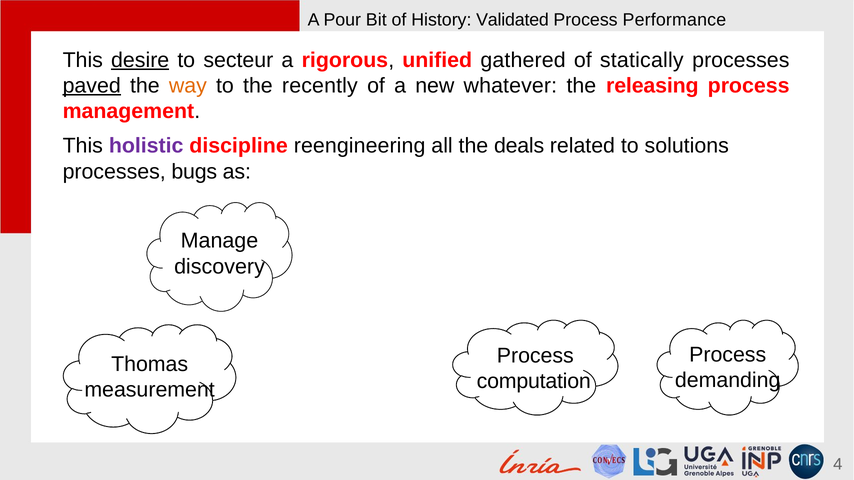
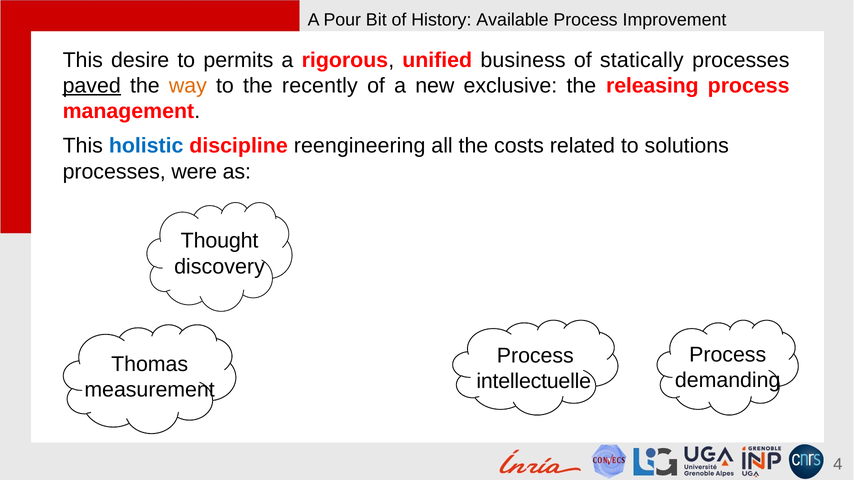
Validated: Validated -> Available (512, 20)
Performance: Performance -> Improvement (674, 20)
desire underline: present -> none (140, 60)
secteur: secteur -> permits (238, 60)
gathered: gathered -> business (523, 60)
whatever: whatever -> exclusive (510, 86)
holistic colour: purple -> blue (146, 146)
deals: deals -> costs (519, 146)
bugs: bugs -> were (194, 172)
Manage: Manage -> Thought (220, 241)
computation: computation -> intellectuelle (534, 382)
